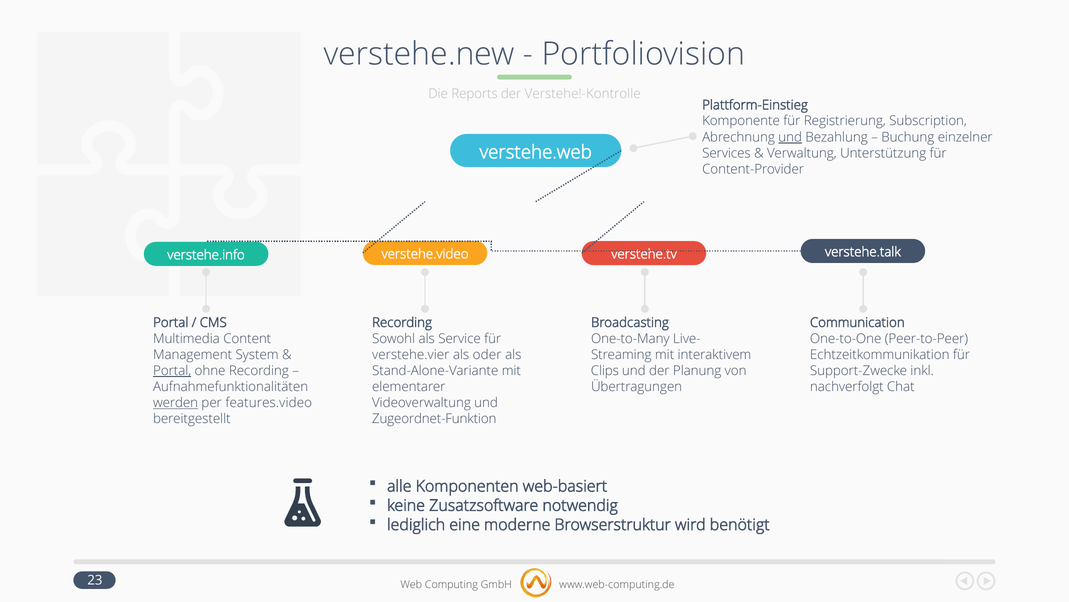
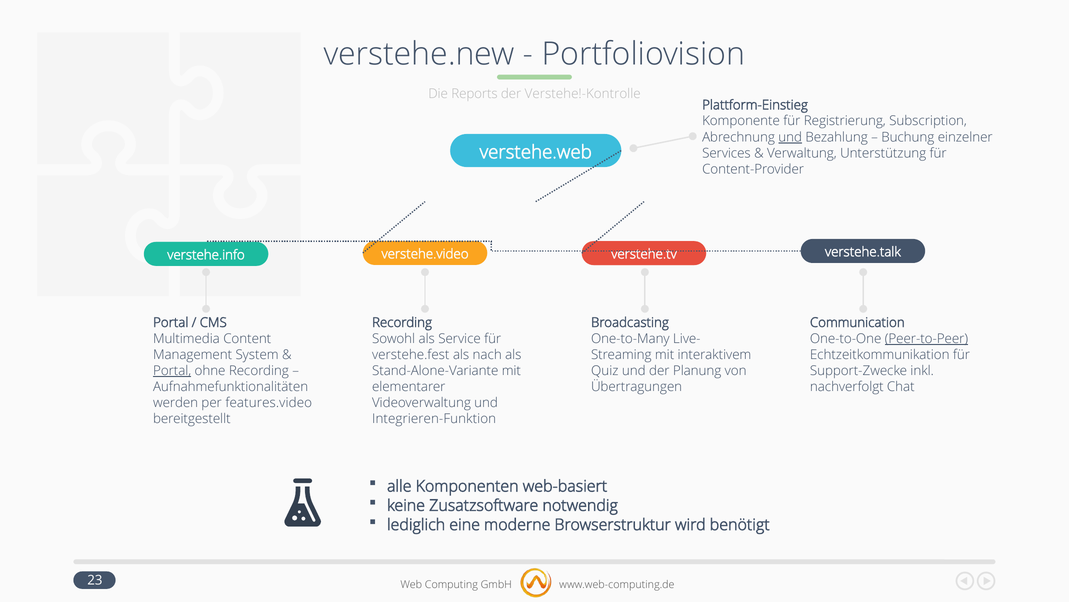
Peer-to-Peer underline: none -> present (926, 338)
verstehe.vier: verstehe.vier -> verstehe.fest (411, 354)
oder: oder -> nach (487, 354)
Clips: Clips -> Quiz (605, 370)
werden underline: present -> none (176, 402)
Zugeordnet-Funktion: Zugeordnet-Funktion -> Integrieren-Funktion (434, 419)
